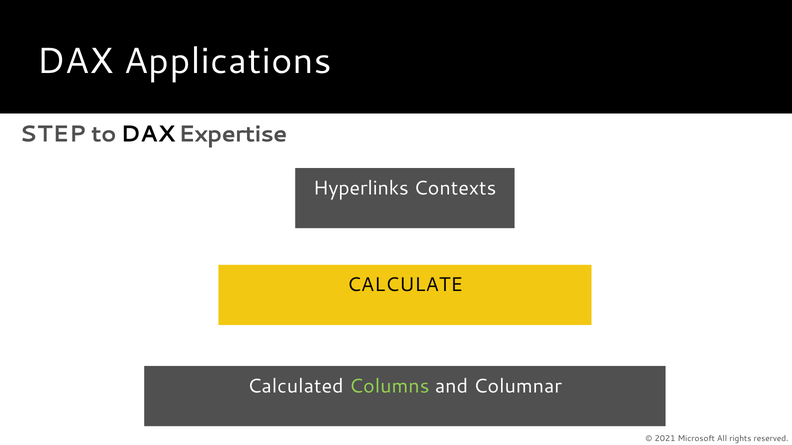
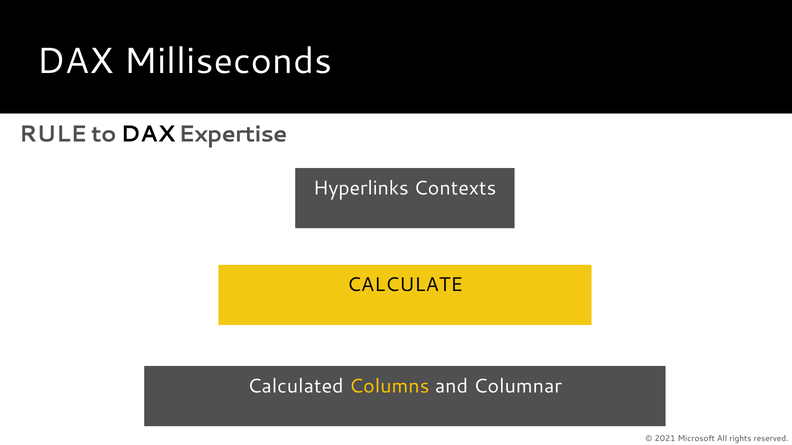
Applications: Applications -> Milliseconds (228, 61)
STEP: STEP -> RULE (53, 134)
Columns colour: light green -> yellow (389, 386)
